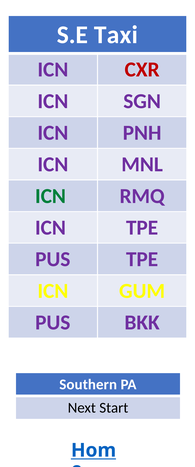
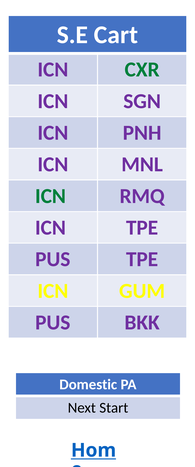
Taxi: Taxi -> Cart (116, 35)
CXR colour: red -> green (142, 69)
Southern: Southern -> Domestic (88, 384)
